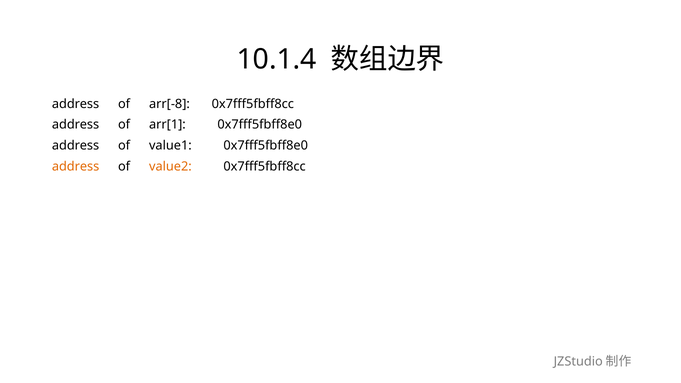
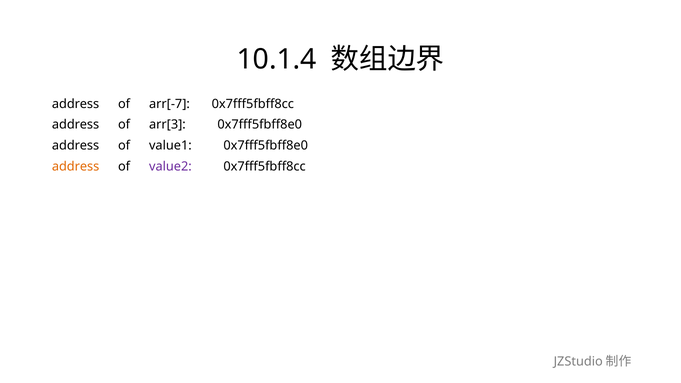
arr[-8: arr[-8 -> arr[-7 (169, 104)
arr[1: arr[1 -> arr[3 (167, 125)
value2 colour: orange -> purple (170, 166)
